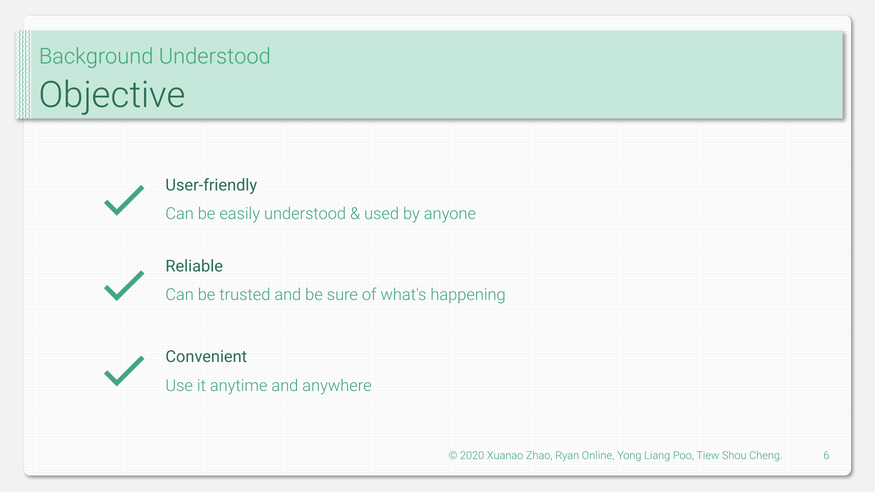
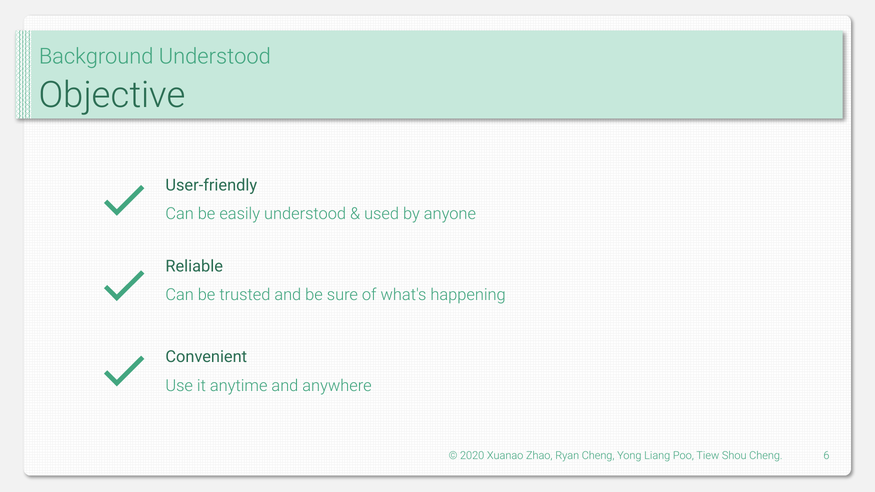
Ryan Online: Online -> Cheng (598, 456)
